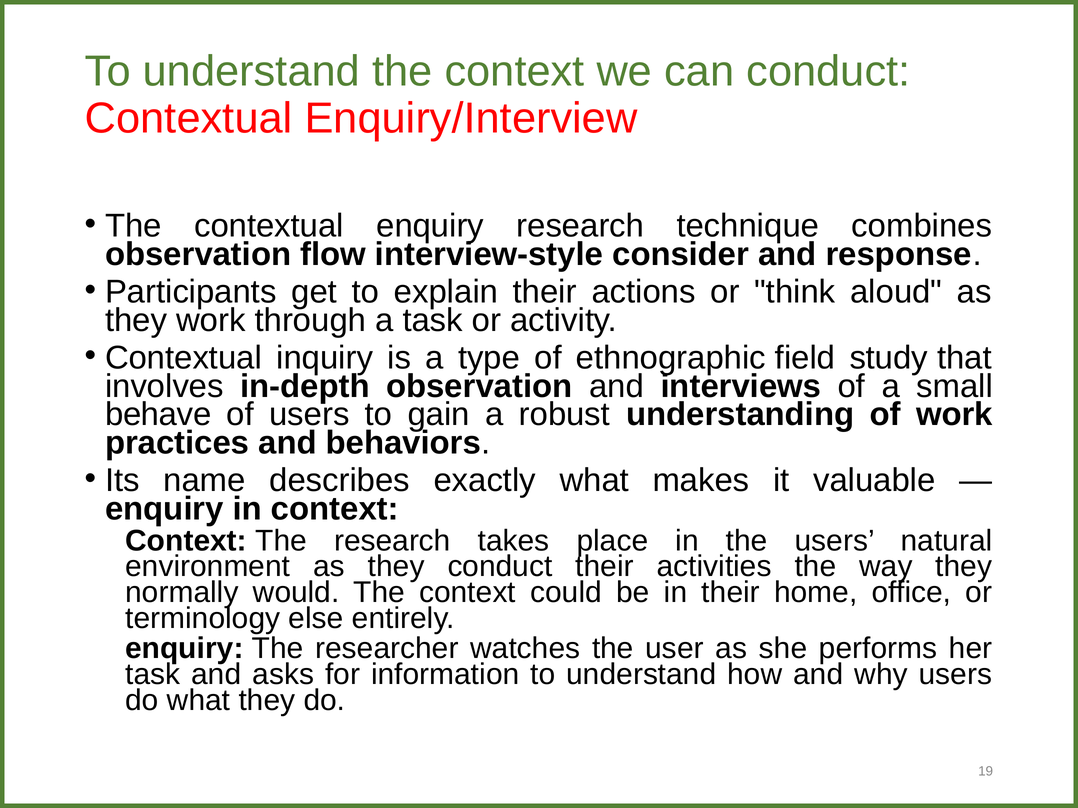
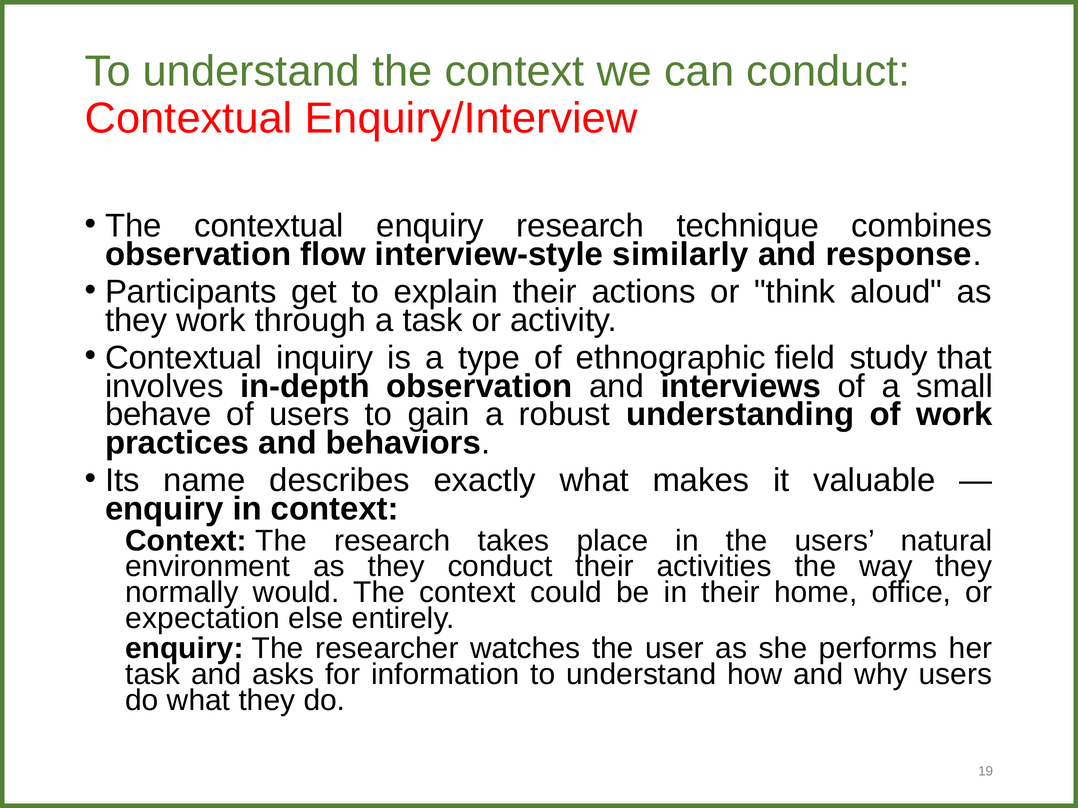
consider: consider -> similarly (680, 255)
terminology: terminology -> expectation (203, 619)
